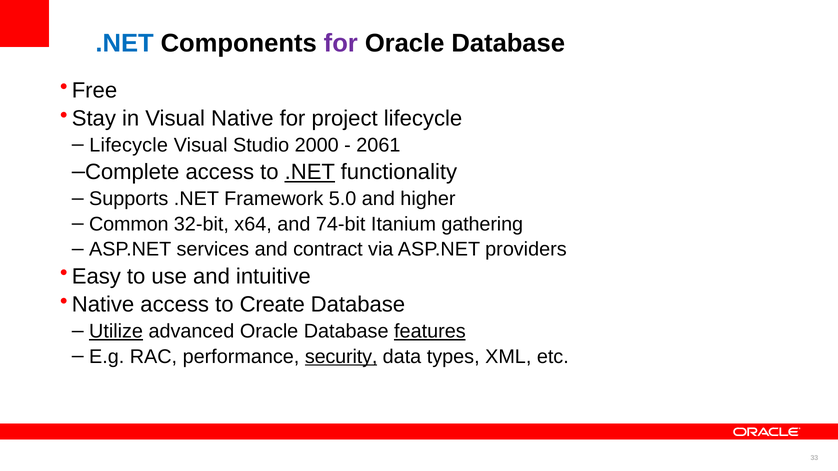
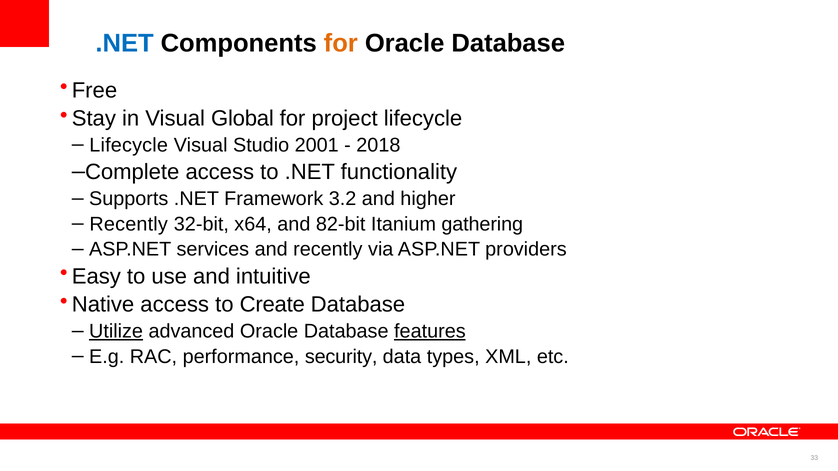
for colour: purple -> orange (341, 43)
Visual Native: Native -> Global (242, 119)
2000: 2000 -> 2001 (317, 145)
2061: 2061 -> 2018 (378, 145)
.NET underline: present -> none (310, 172)
5.0: 5.0 -> 3.2 (343, 199)
Common: Common -> Recently (129, 224)
74-bit: 74-bit -> 82-bit (341, 224)
and contract: contract -> recently (328, 250)
security underline: present -> none (341, 357)
